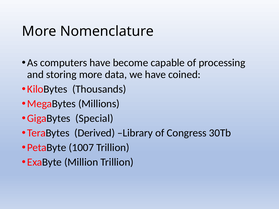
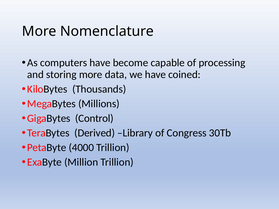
Special: Special -> Control (94, 119)
1007: 1007 -> 4000 (81, 148)
